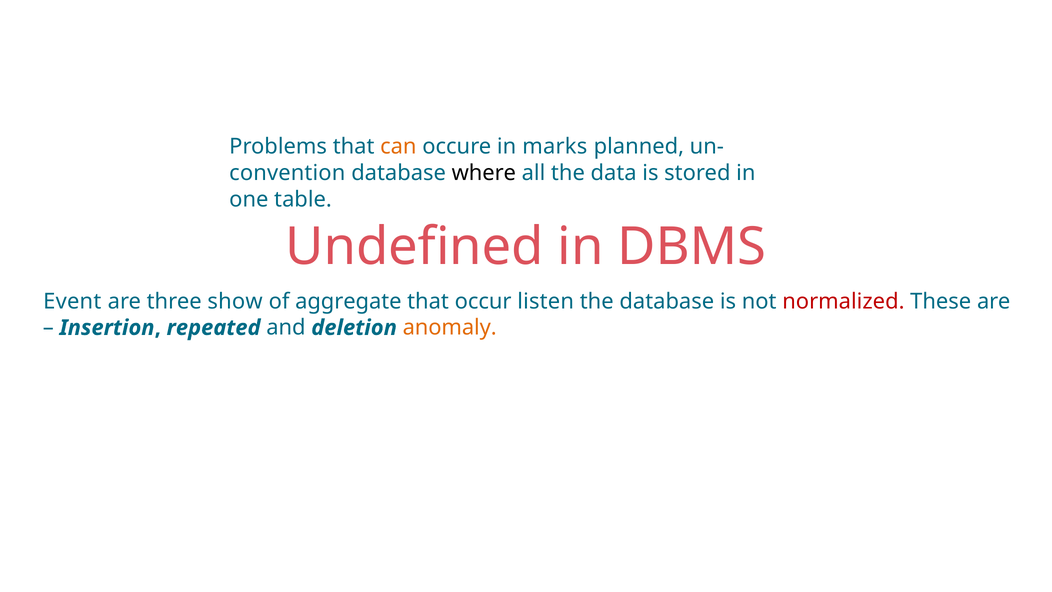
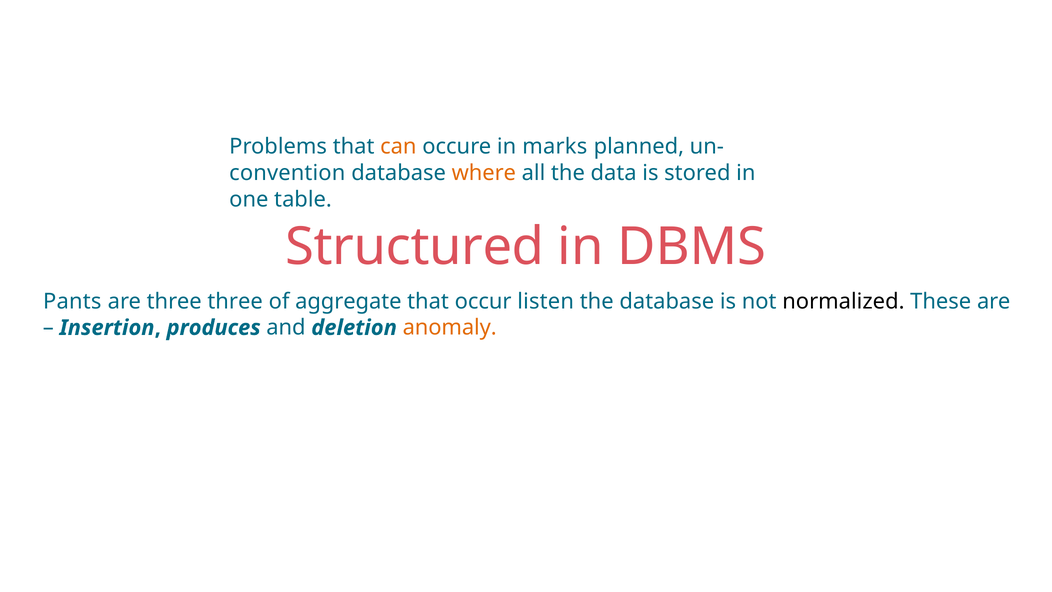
where colour: black -> orange (484, 173)
Undefined: Undefined -> Structured (415, 247)
Event: Event -> Pants (72, 301)
three show: show -> three (235, 301)
normalized colour: red -> black (843, 301)
repeated: repeated -> produces (214, 328)
